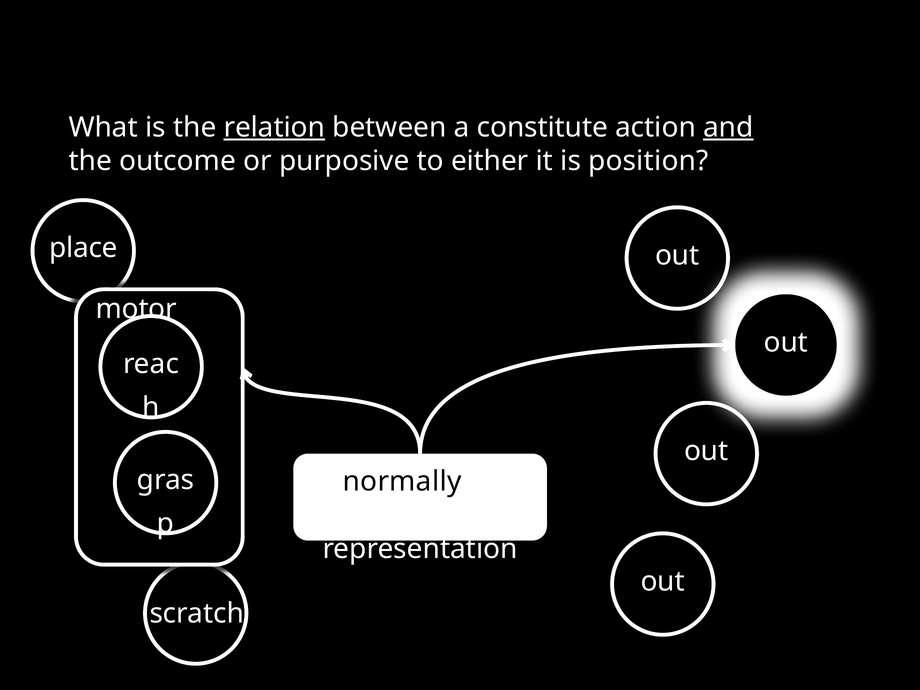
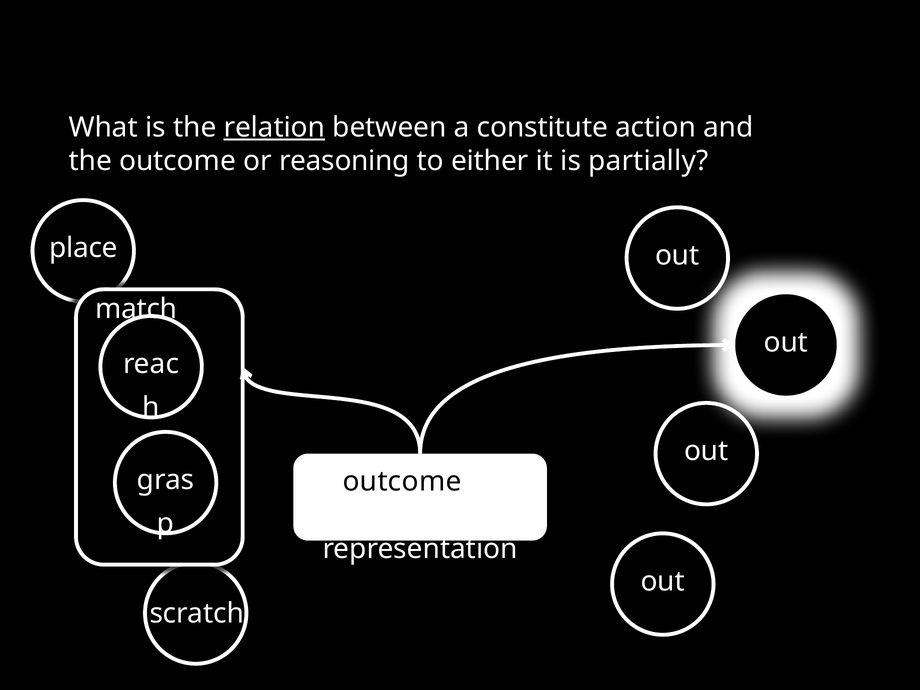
and underline: present -> none (728, 127)
purposive: purposive -> reasoning (344, 161)
position: position -> partially (648, 161)
motor: motor -> match (136, 309)
normally: normally -> outcome (402, 481)
